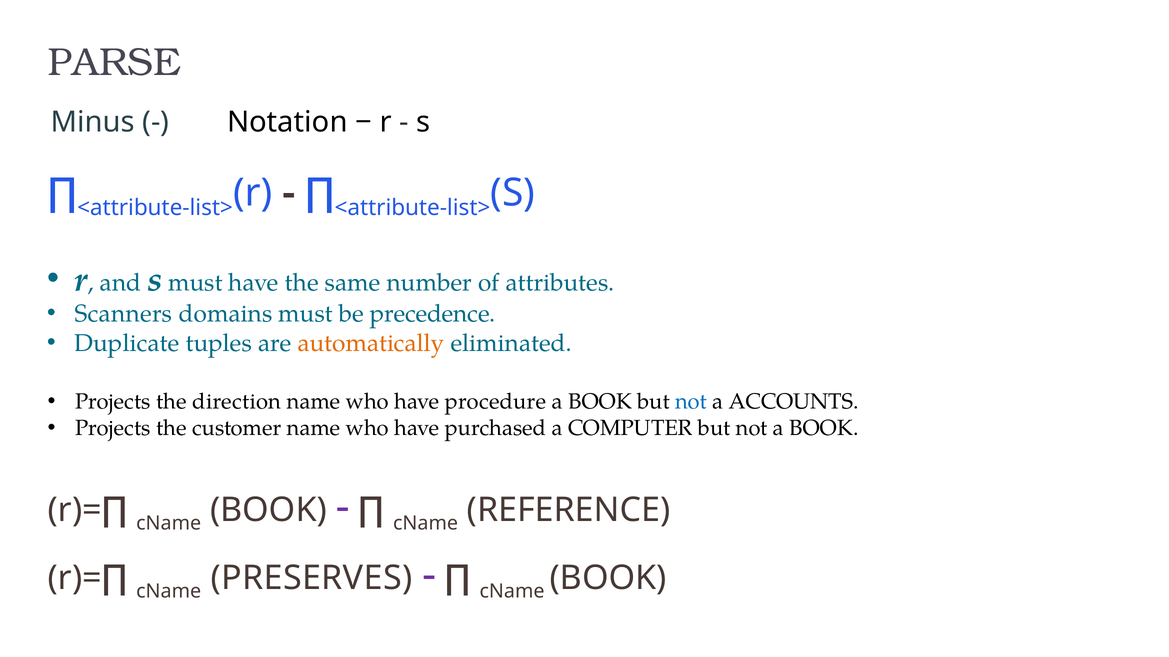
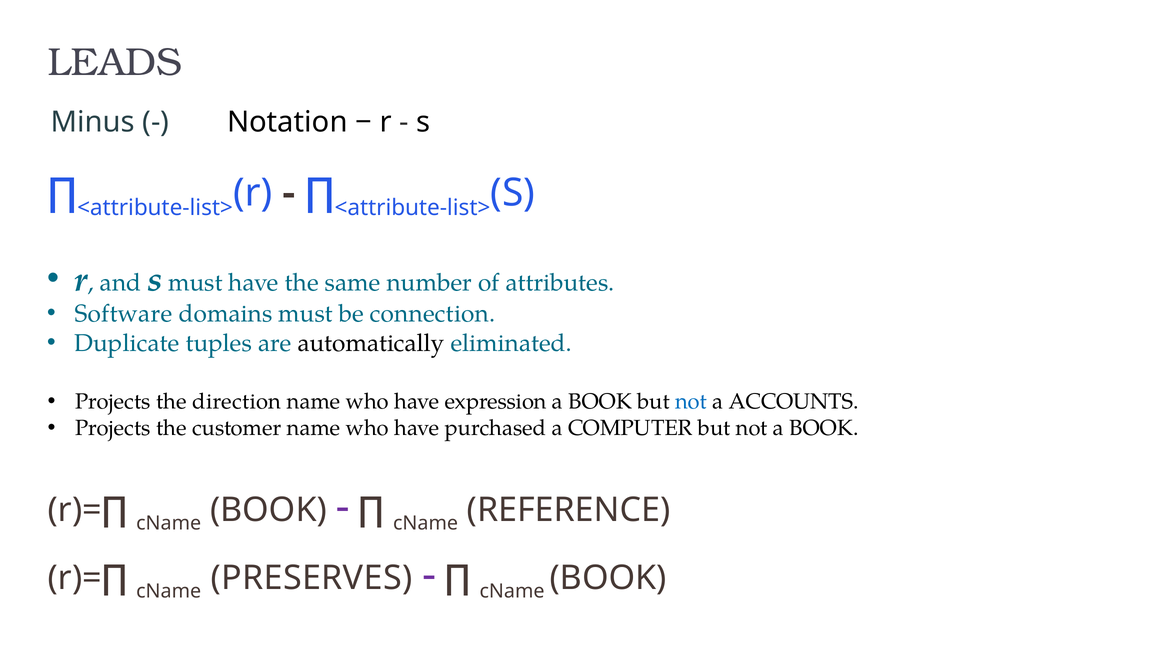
PARSE: PARSE -> LEADS (115, 63)
Scanners: Scanners -> Software (123, 314)
precedence: precedence -> connection (433, 314)
automatically colour: orange -> black (371, 343)
procedure: procedure -> expression (496, 402)
